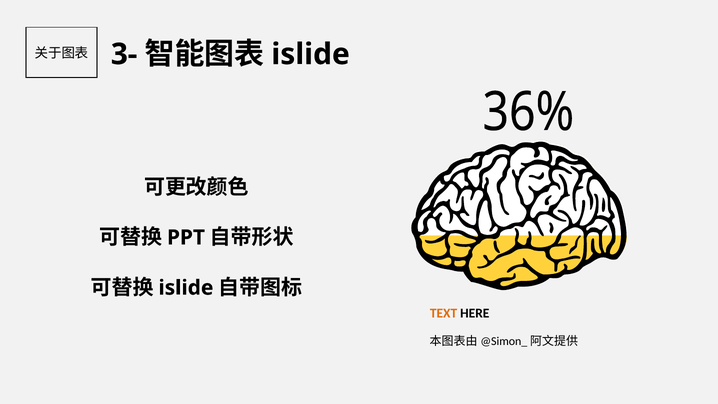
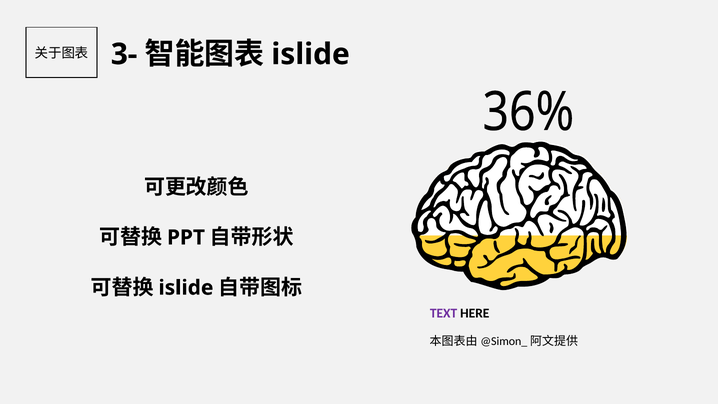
TEXT colour: orange -> purple (444, 313)
